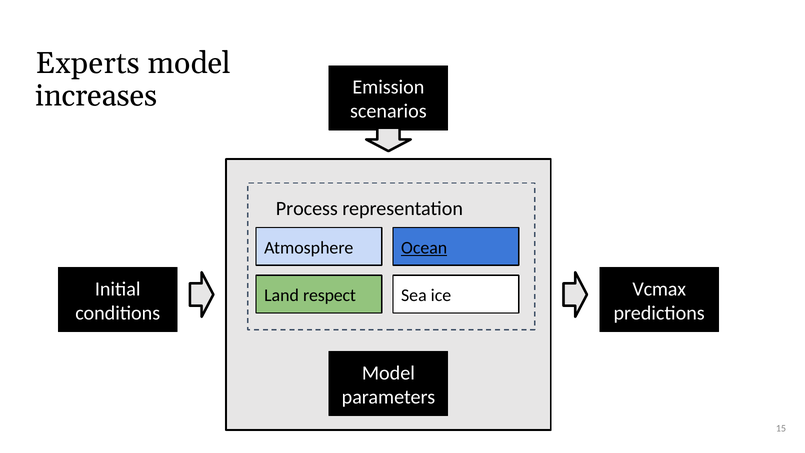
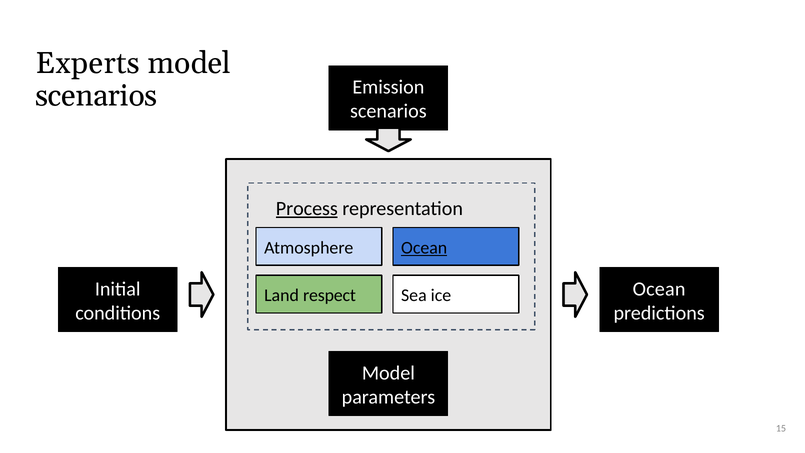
increases: increases -> scenarios (96, 96)
Process underline: none -> present (307, 208)
Vcmax: Vcmax -> Ocean (659, 289)
